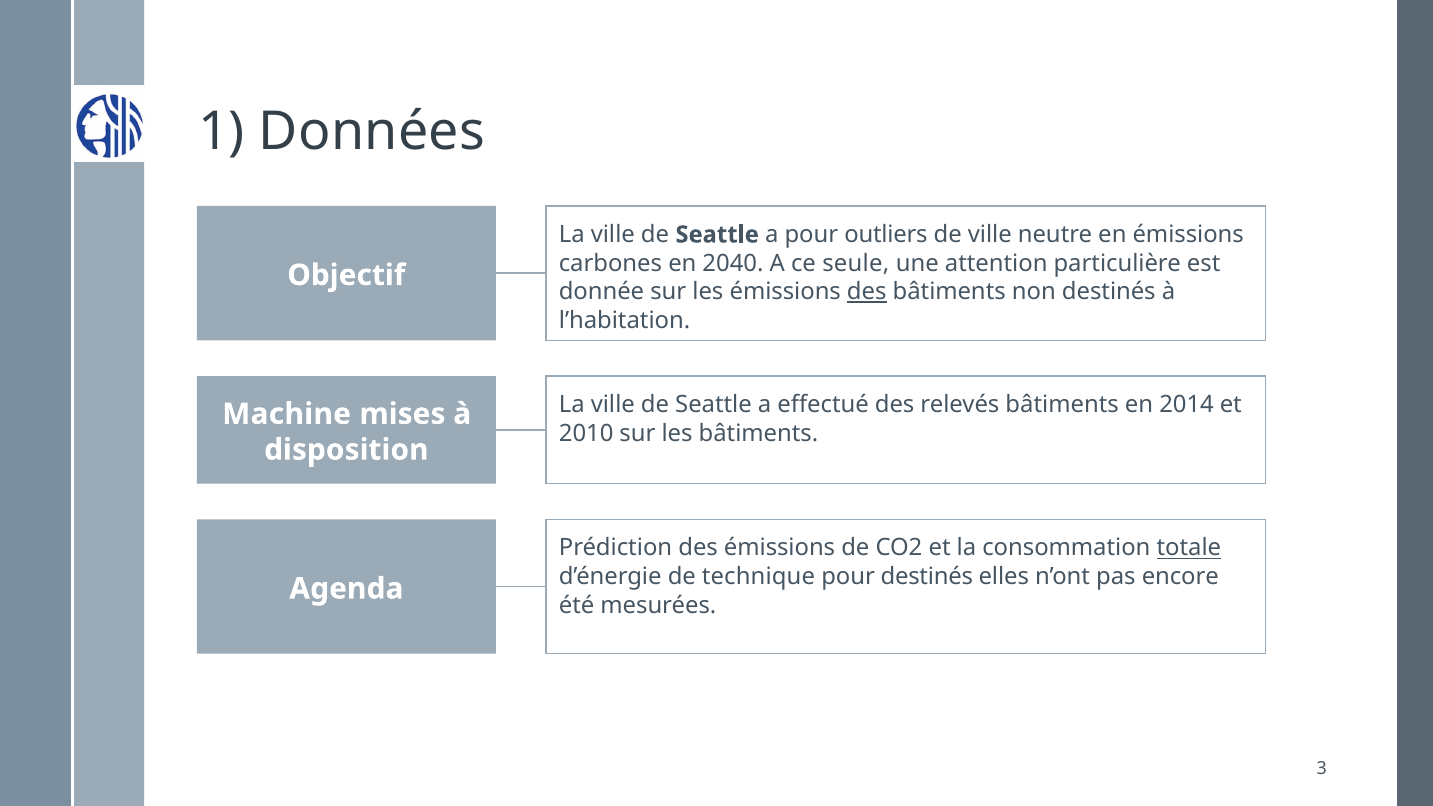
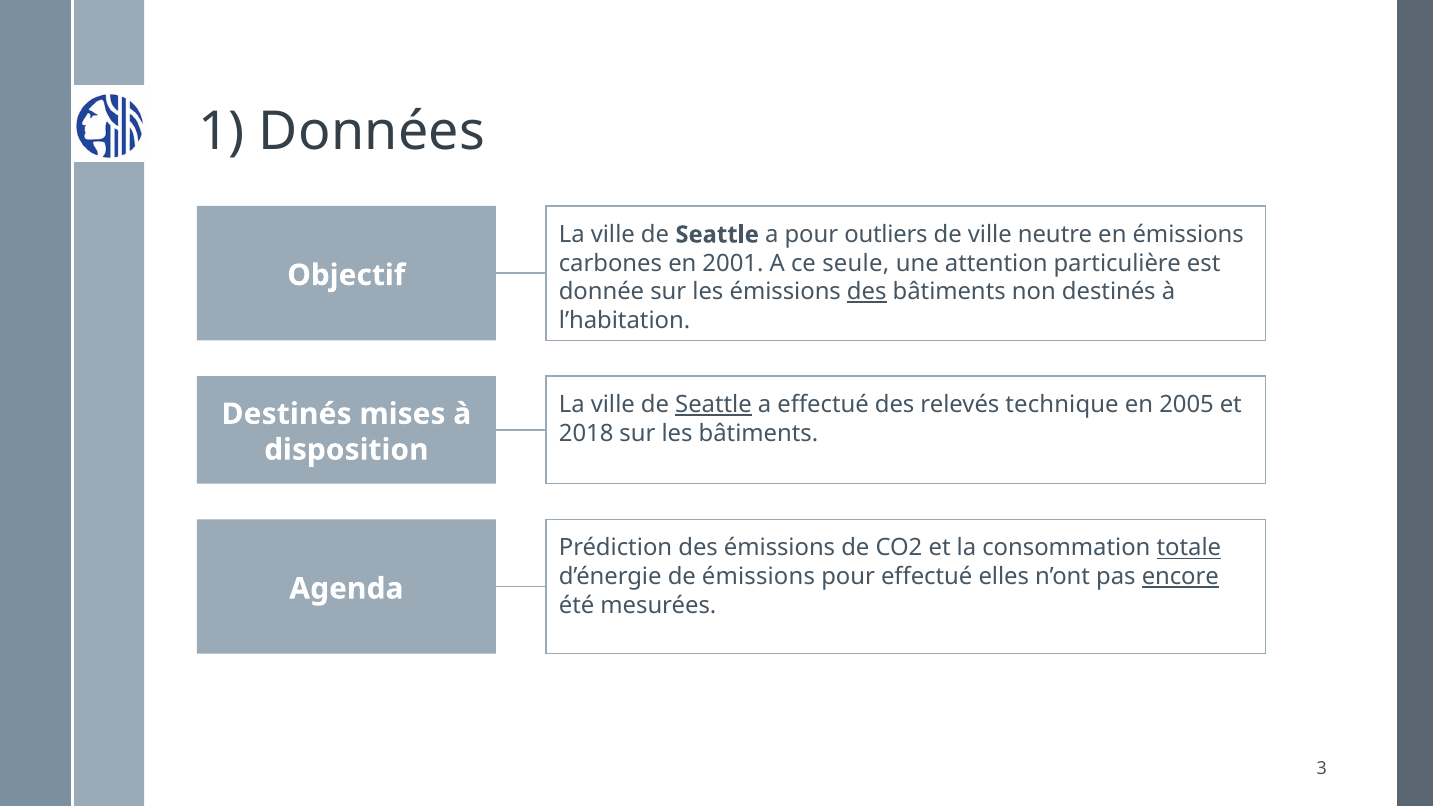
2040: 2040 -> 2001 (733, 263)
Seattle underline: none -> present (714, 405)
relevés bâtiments: bâtiments -> technique (1062, 405)
2014: 2014 -> 2005 (1187, 405)
Machine: Machine -> Destinés (287, 414)
2010: 2010 -> 2018 (586, 434)
de technique: technique -> émissions (758, 577)
pour destinés: destinés -> effectué (927, 577)
encore underline: none -> present (1180, 577)
